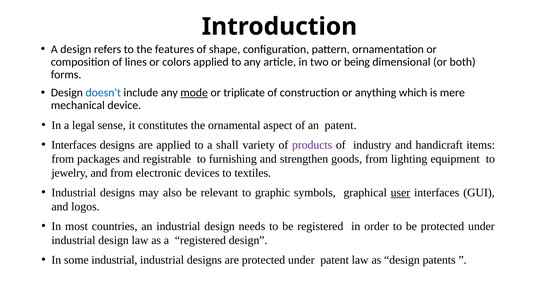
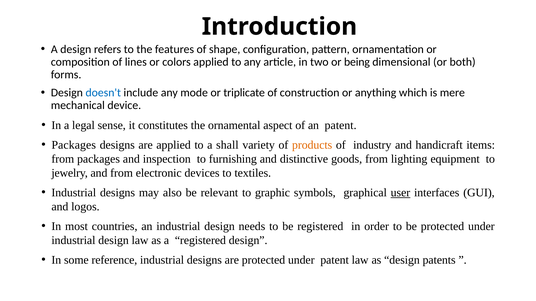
mode underline: present -> none (194, 93)
Interfaces: Interfaces -> Packages (74, 145)
products colour: purple -> orange (312, 145)
registrable: registrable -> inspection (167, 159)
strengthen: strengthen -> distinctive (304, 159)
some industrial: industrial -> reference (114, 260)
